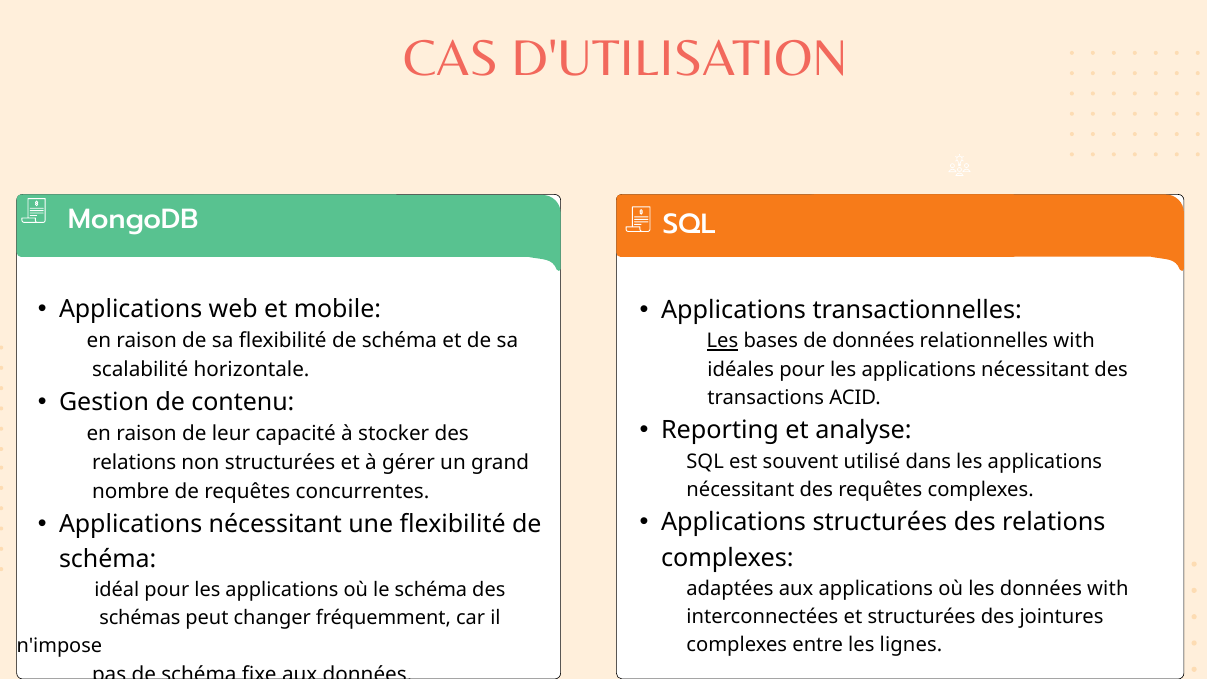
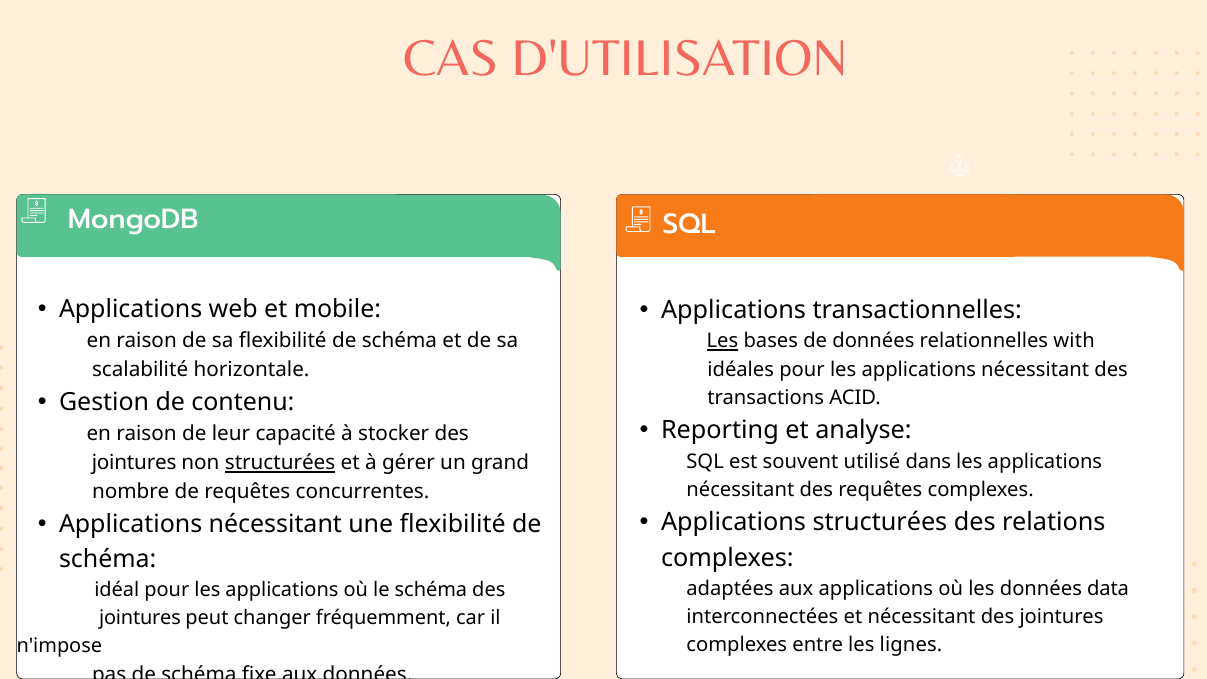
relations: relations -> jointures (134, 463)
structurées underline: none -> present (280, 463)
données with: with -> data (1108, 589)
et structurées: structurées -> nécessitant (922, 617)
schémas: schémas -> jointures (140, 618)
